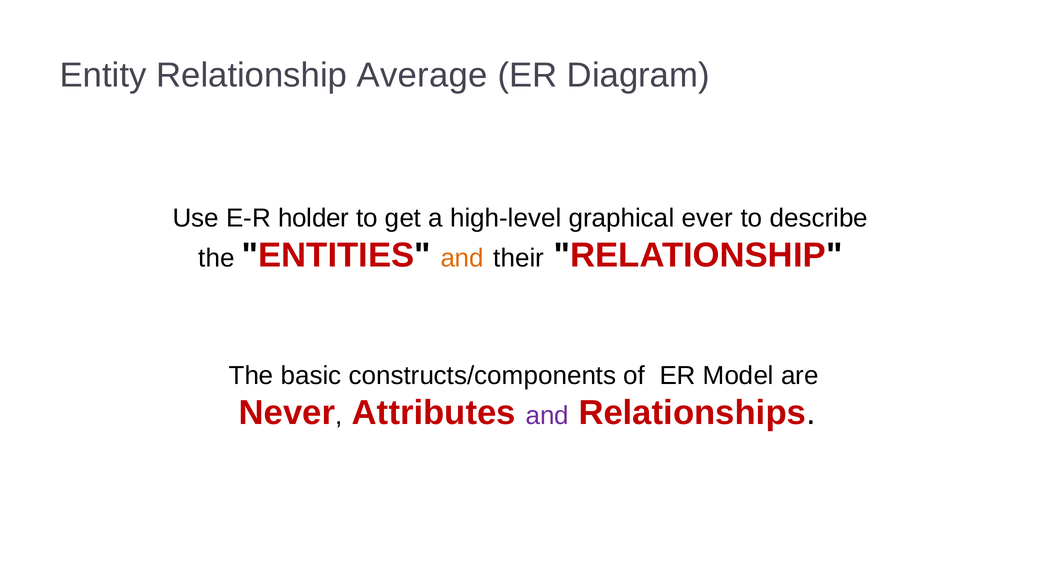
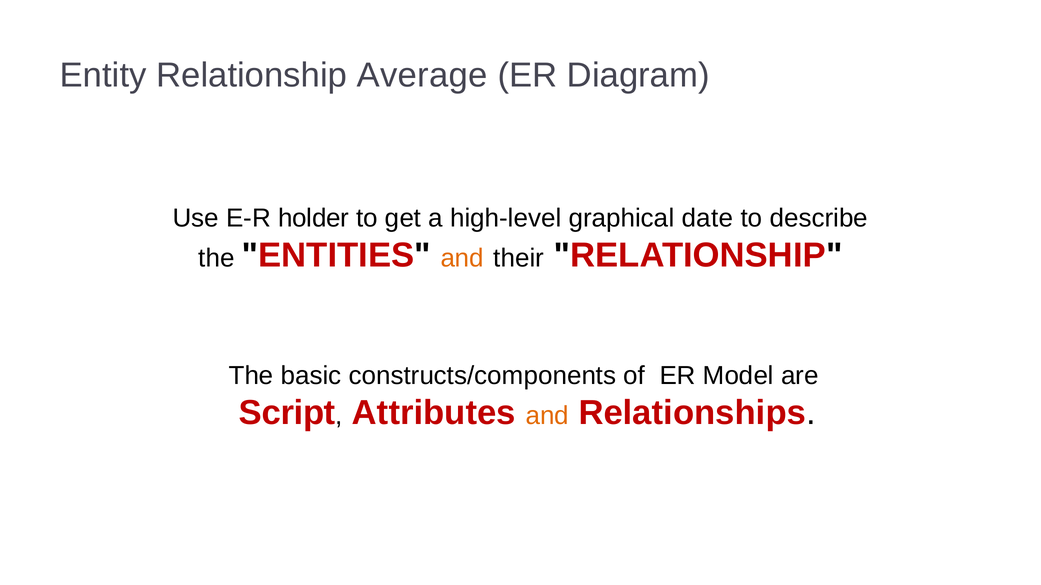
ever: ever -> date (707, 218)
Never: Never -> Script (287, 413)
and colour: purple -> orange (547, 416)
